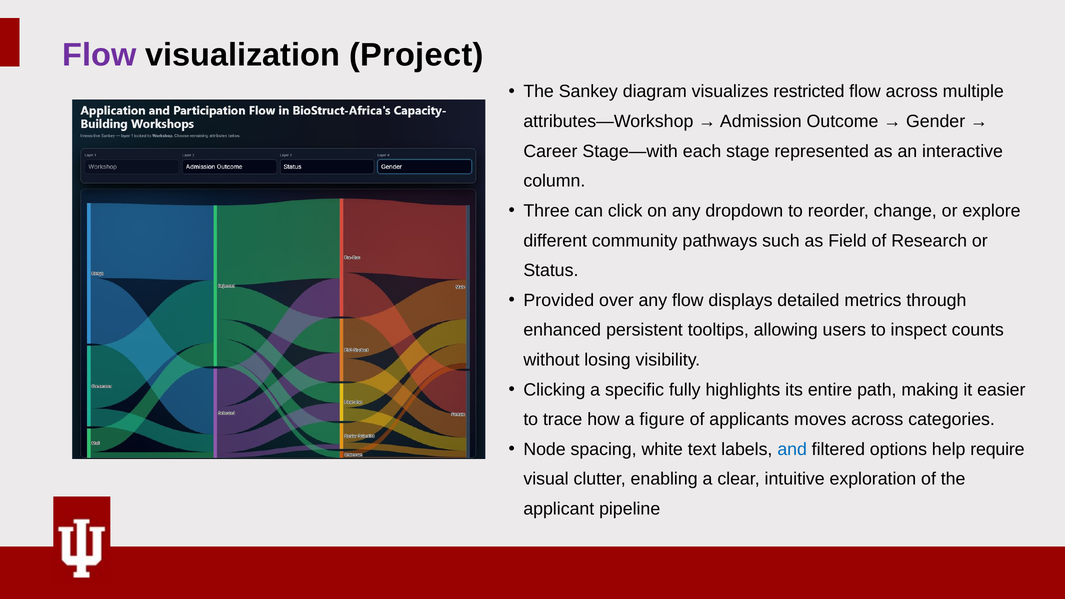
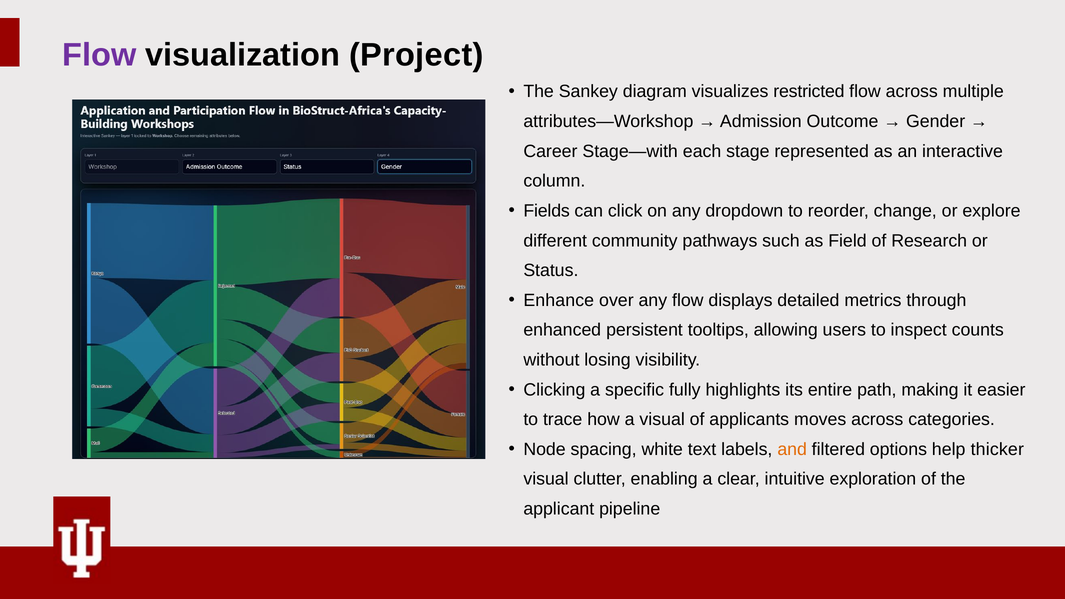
Three: Three -> Fields (547, 211)
Provided: Provided -> Enhance (559, 300)
a figure: figure -> visual (662, 420)
and colour: blue -> orange (792, 449)
require: require -> thicker (997, 449)
